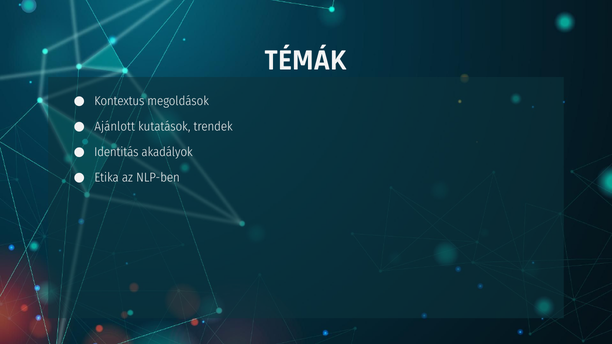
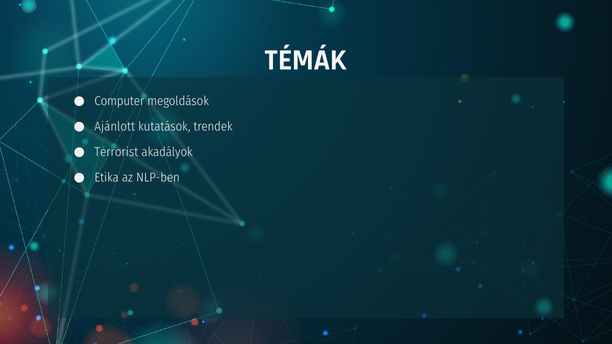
Kontextus: Kontextus -> Computer (119, 101)
Identitás: Identitás -> Terrorist (116, 152)
